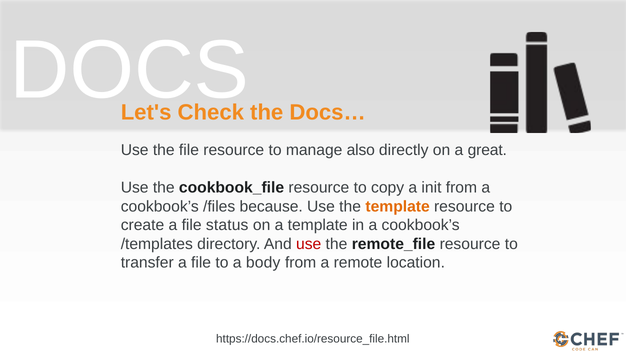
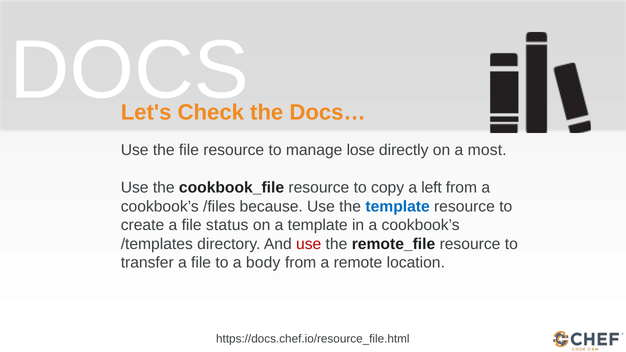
also: also -> lose (361, 150)
great: great -> most (487, 150)
init: init -> left (432, 188)
template colour: orange -> blue (398, 207)
